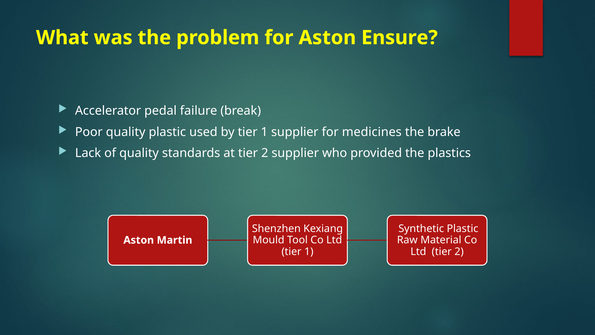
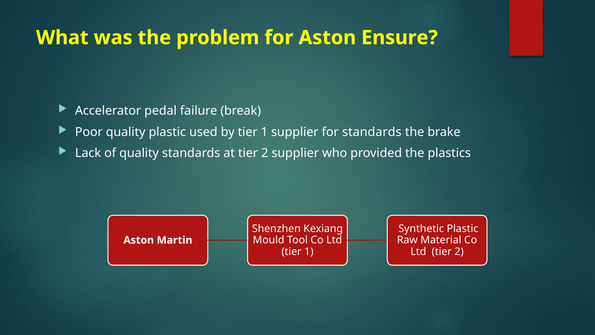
for medicines: medicines -> standards (372, 132)
